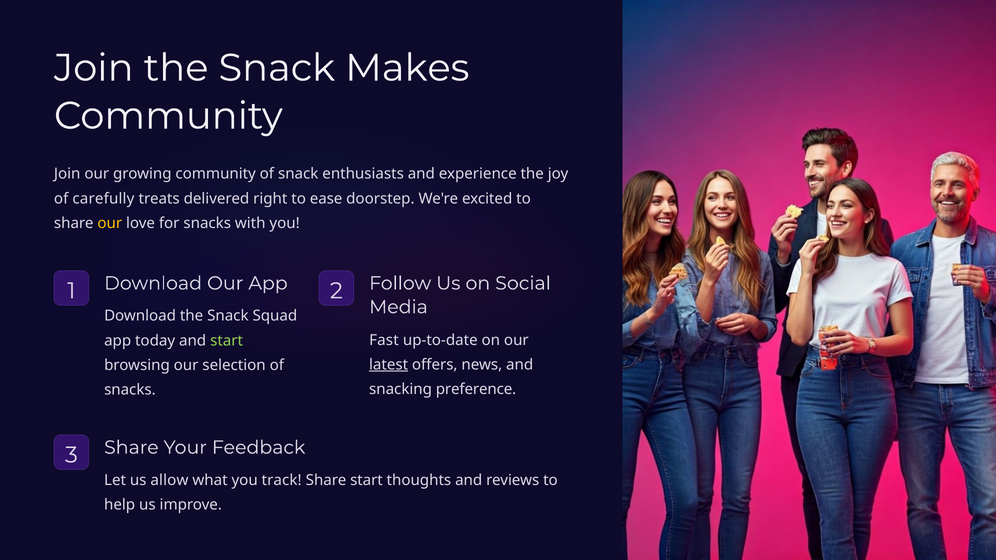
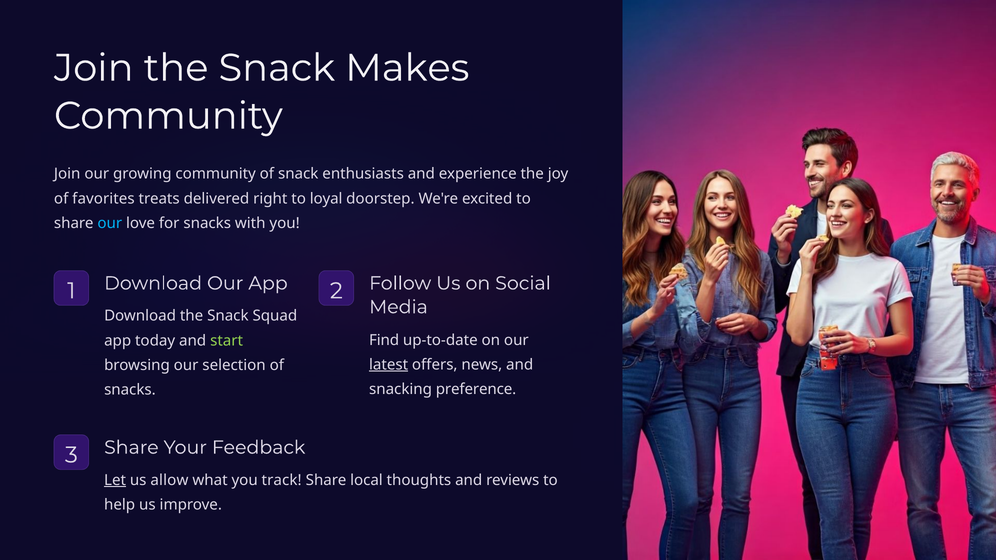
carefully: carefully -> favorites (103, 199)
ease: ease -> loyal (326, 199)
our colour: yellow -> light blue (110, 223)
Fast: Fast -> Find (384, 340)
Let underline: none -> present (115, 480)
Share start: start -> local (366, 480)
